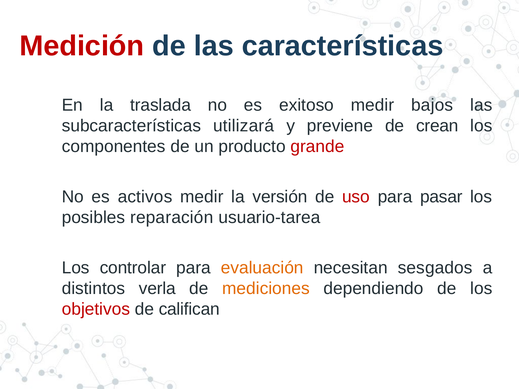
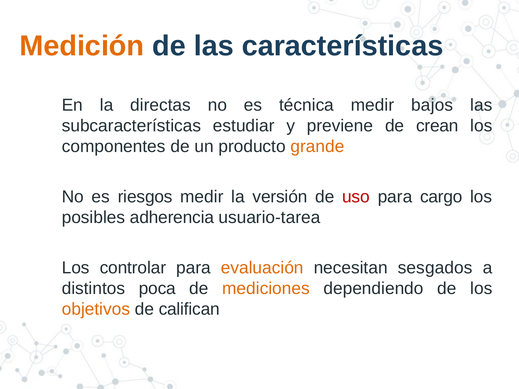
Medición colour: red -> orange (82, 46)
traslada: traslada -> directas (161, 105)
exitoso: exitoso -> técnica (307, 105)
utilizará: utilizará -> estudiar (244, 126)
grande colour: red -> orange (317, 147)
activos: activos -> riesgos (145, 197)
pasar: pasar -> cargo (441, 197)
reparación: reparación -> adherencia (172, 218)
verla: verla -> poca (157, 289)
objetivos colour: red -> orange (96, 309)
